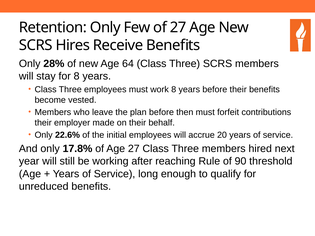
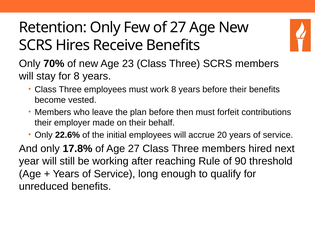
28%: 28% -> 70% (54, 64)
64: 64 -> 23 (128, 64)
